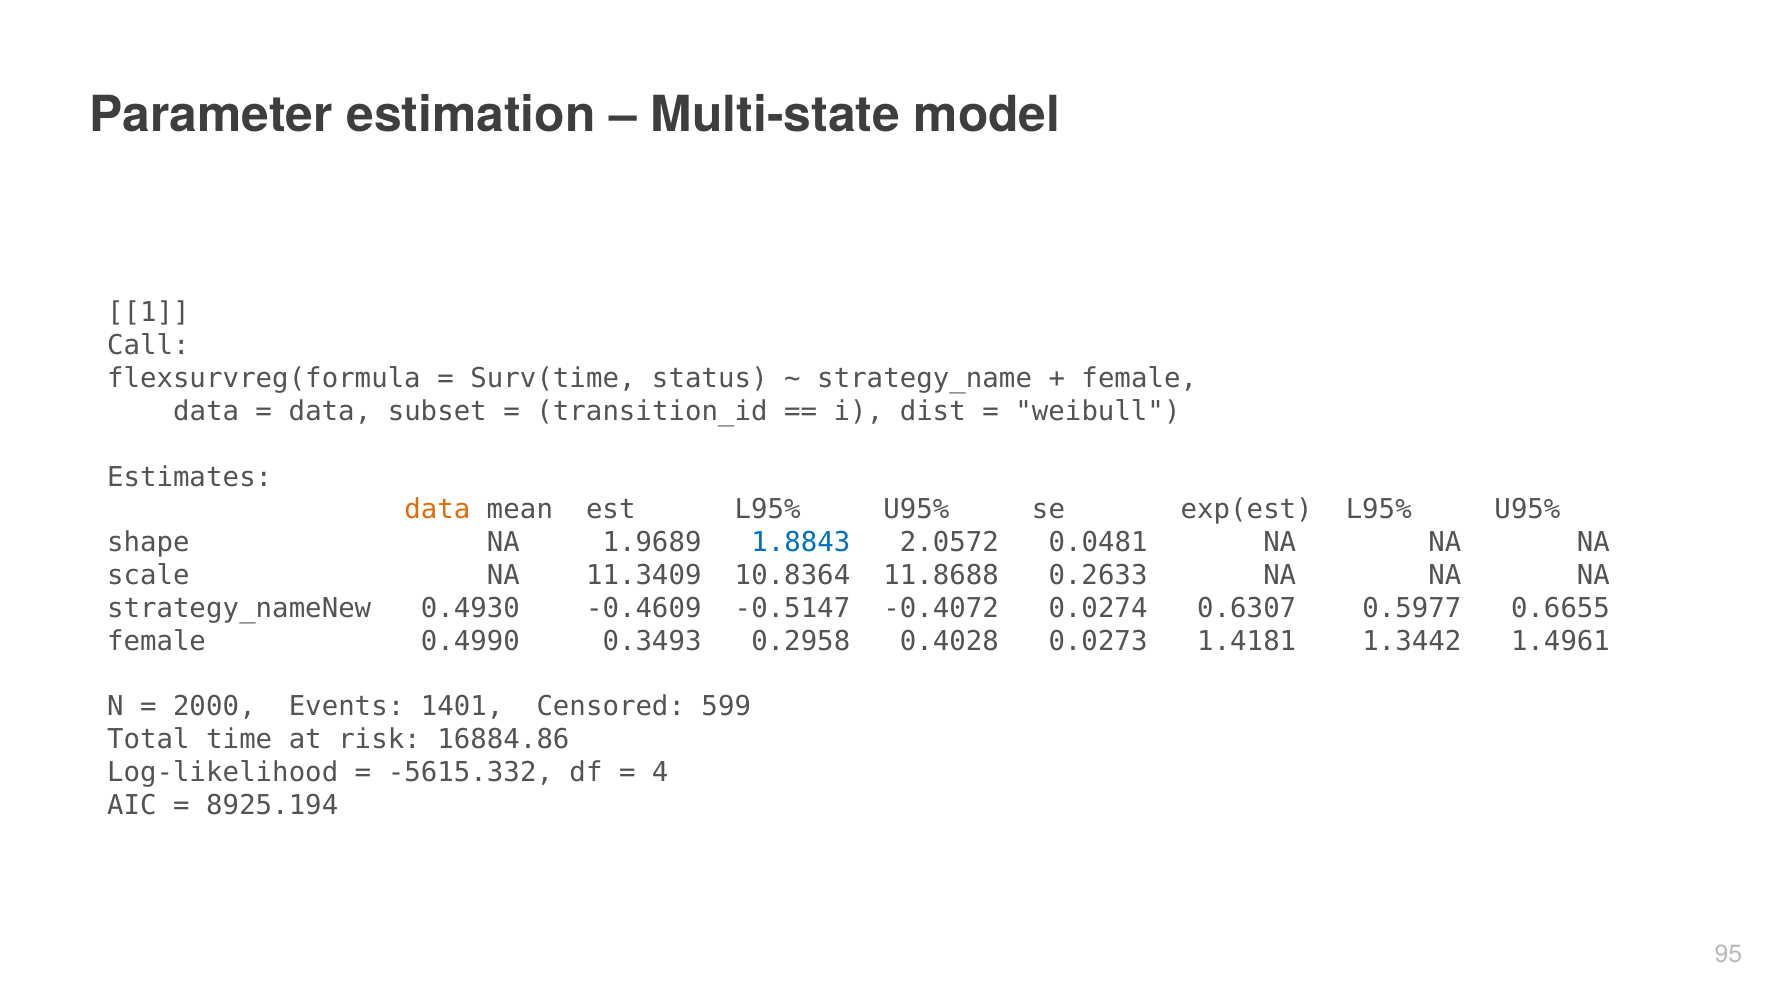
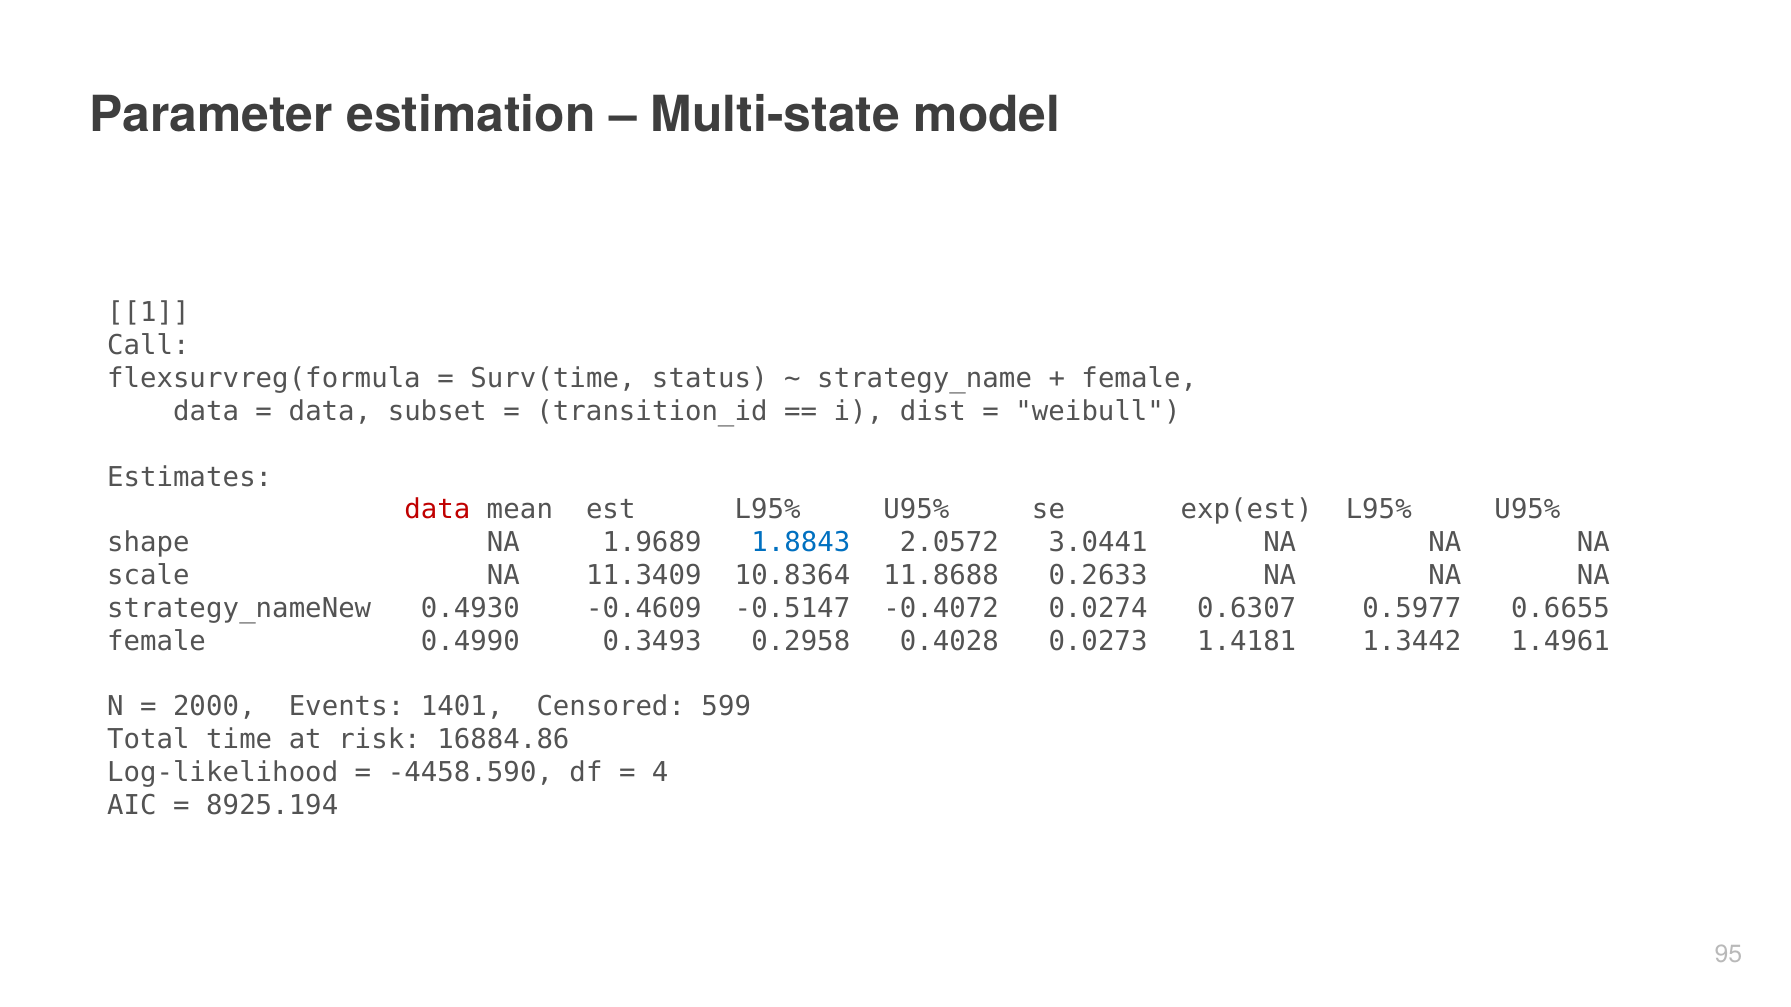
data colour: orange -> red (437, 510)
0.0481: 0.0481 -> 3.0441 (1098, 543)
-5615.332: -5615.332 -> -4458.590 (470, 773)
